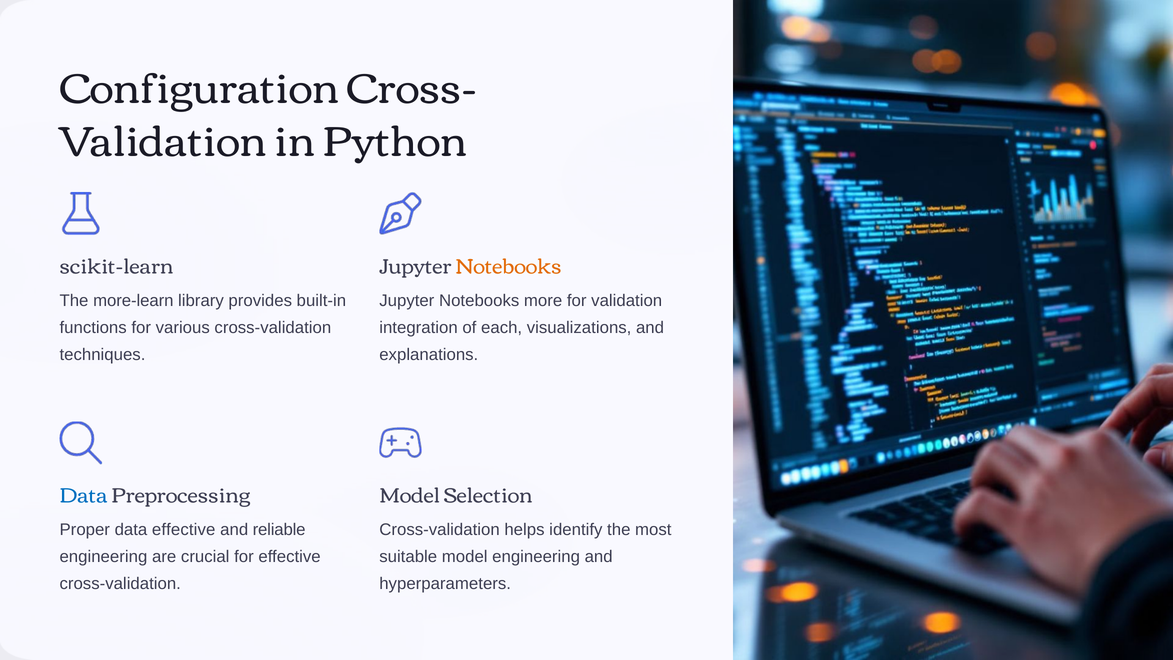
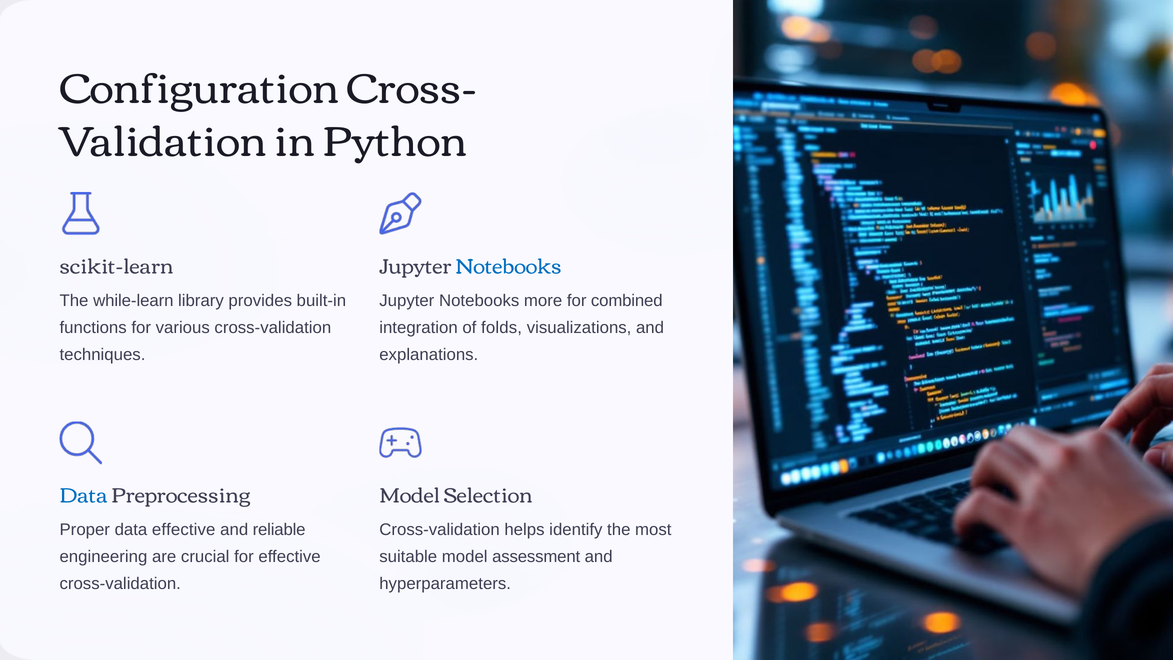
Notebooks colour: orange -> blue (509, 267)
more-learn: more-learn -> while-learn (133, 301)
for validation: validation -> combined (627, 301)
each: each -> folds (502, 328)
model engineering: engineering -> assessment (536, 557)
